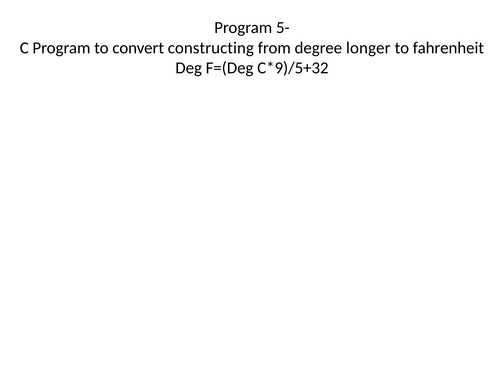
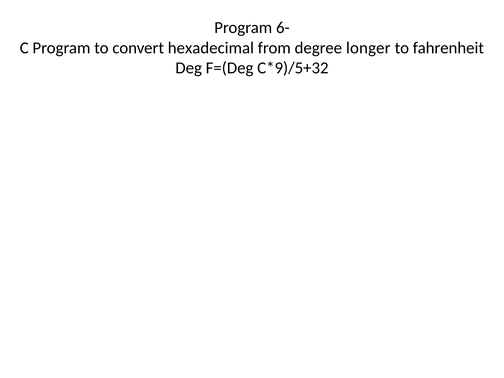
5-: 5- -> 6- (283, 28)
constructing: constructing -> hexadecimal (211, 48)
